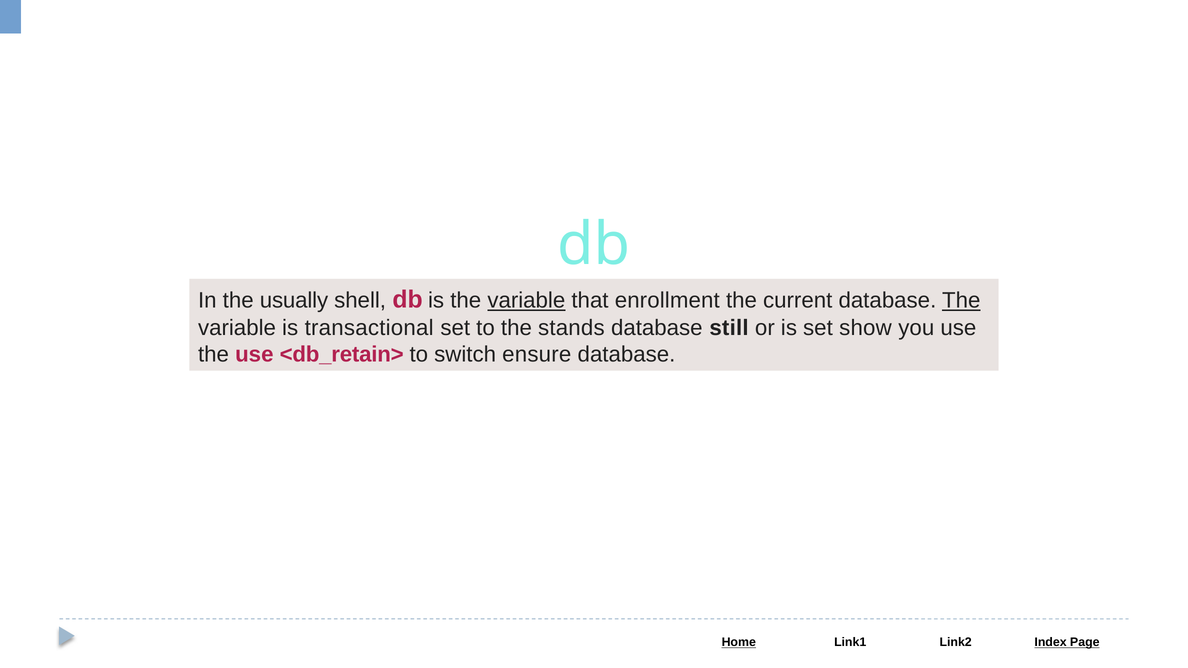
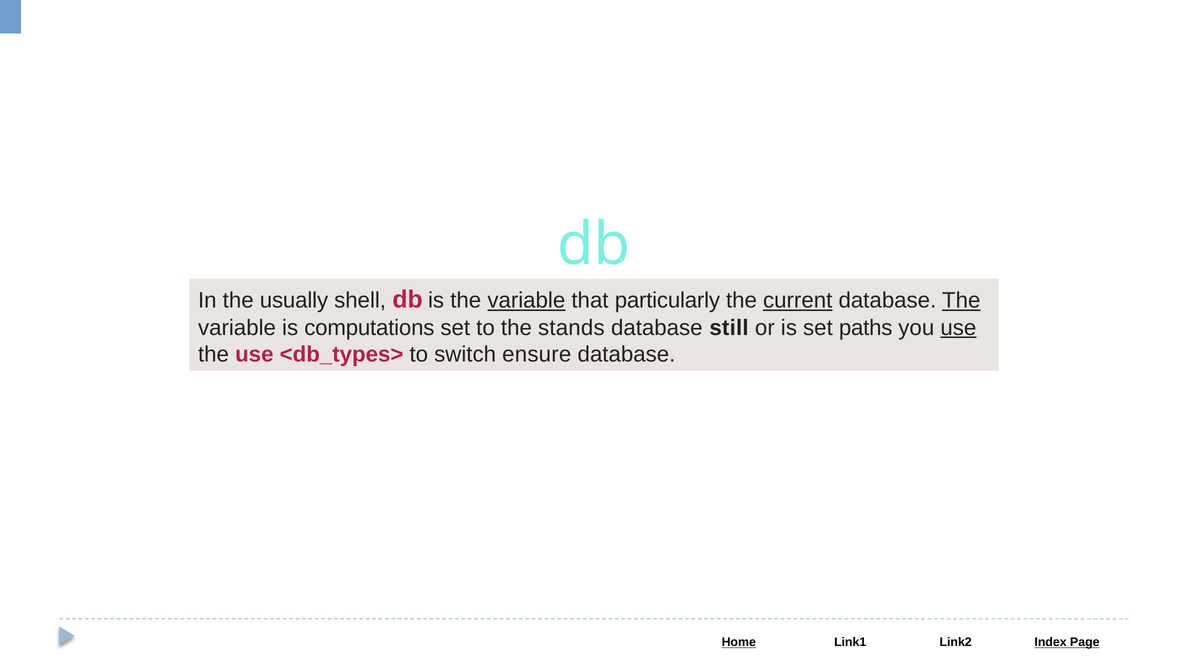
enrollment: enrollment -> particularly (667, 301)
current underline: none -> present (798, 301)
transactional: transactional -> computations (369, 328)
show: show -> paths (866, 328)
use underline: none -> present (958, 328)
<db_retain>: <db_retain> -> <db_types> (342, 355)
